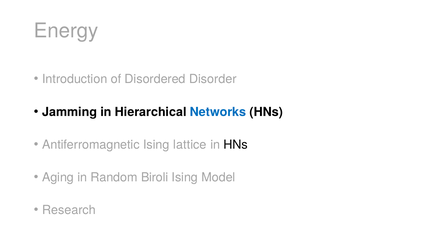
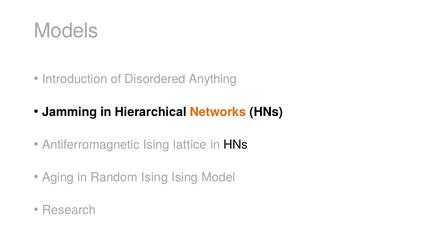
Energy: Energy -> Models (66, 31)
Disorder: Disorder -> Anything (213, 79)
Networks colour: blue -> orange (218, 112)
Random Biroli: Biroli -> Ising (155, 177)
